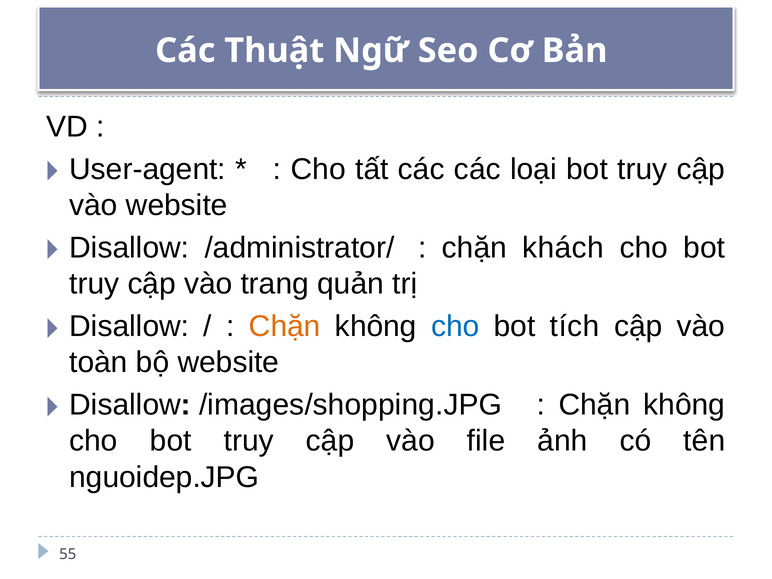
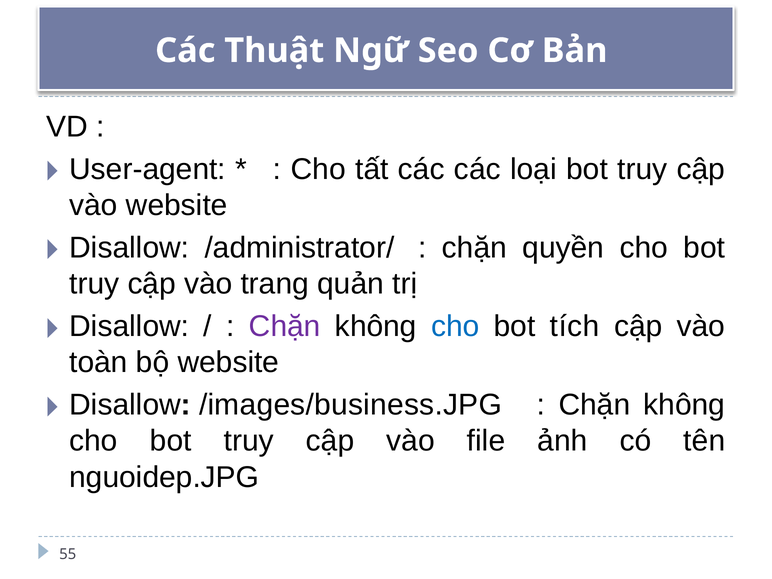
khách: khách -> quyền (563, 248)
Chặn colour: orange -> purple (285, 326)
/images/shopping.JPG: /images/shopping.JPG -> /images/business.JPG (350, 405)
